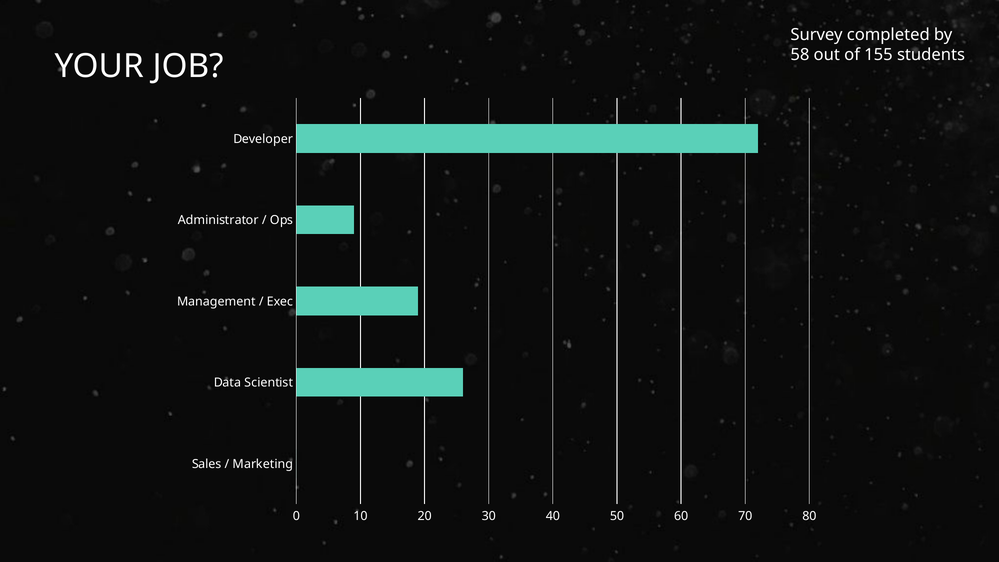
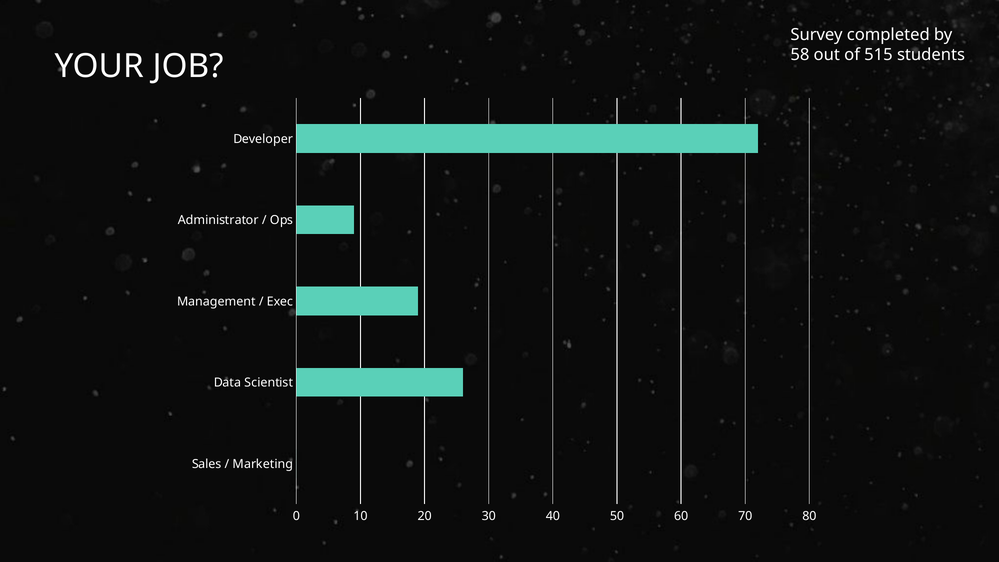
155: 155 -> 515 (878, 55)
